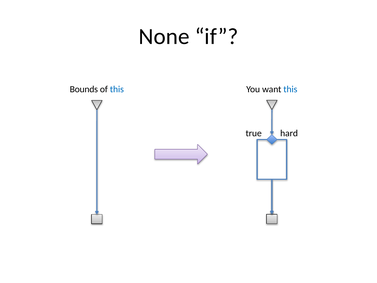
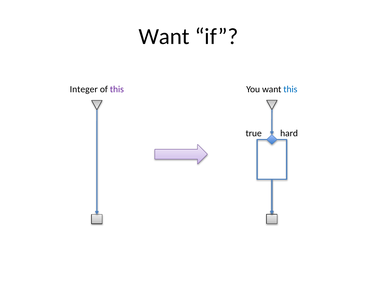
None: None -> Want (164, 36)
Bounds: Bounds -> Integer (84, 89)
this colour: blue -> purple (117, 89)
